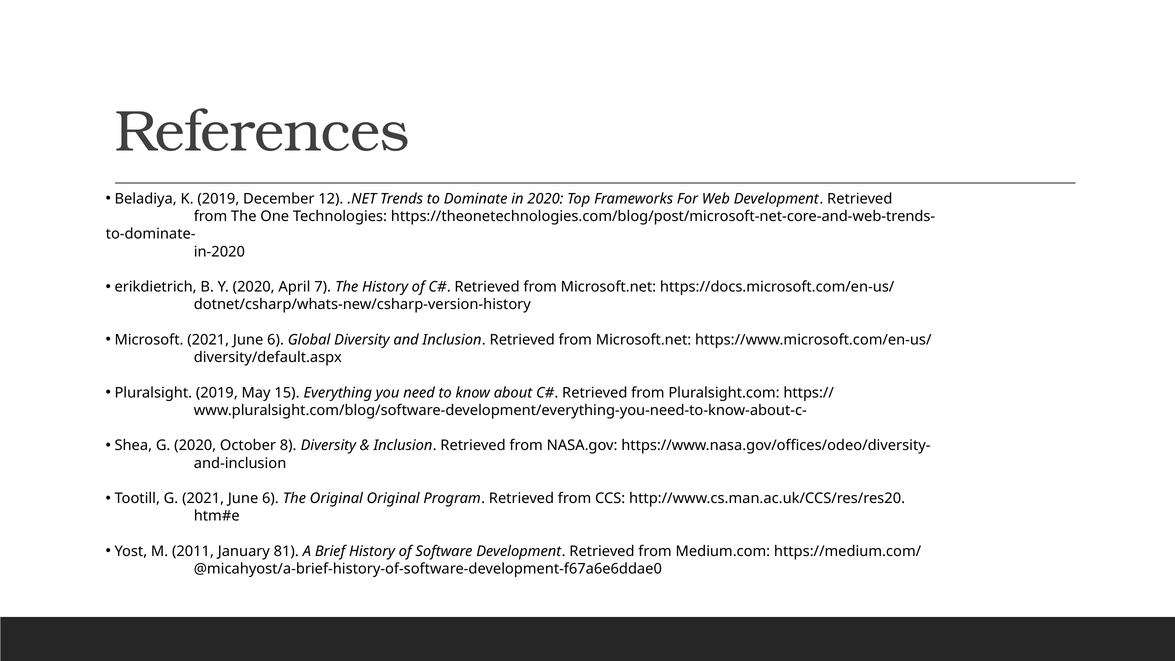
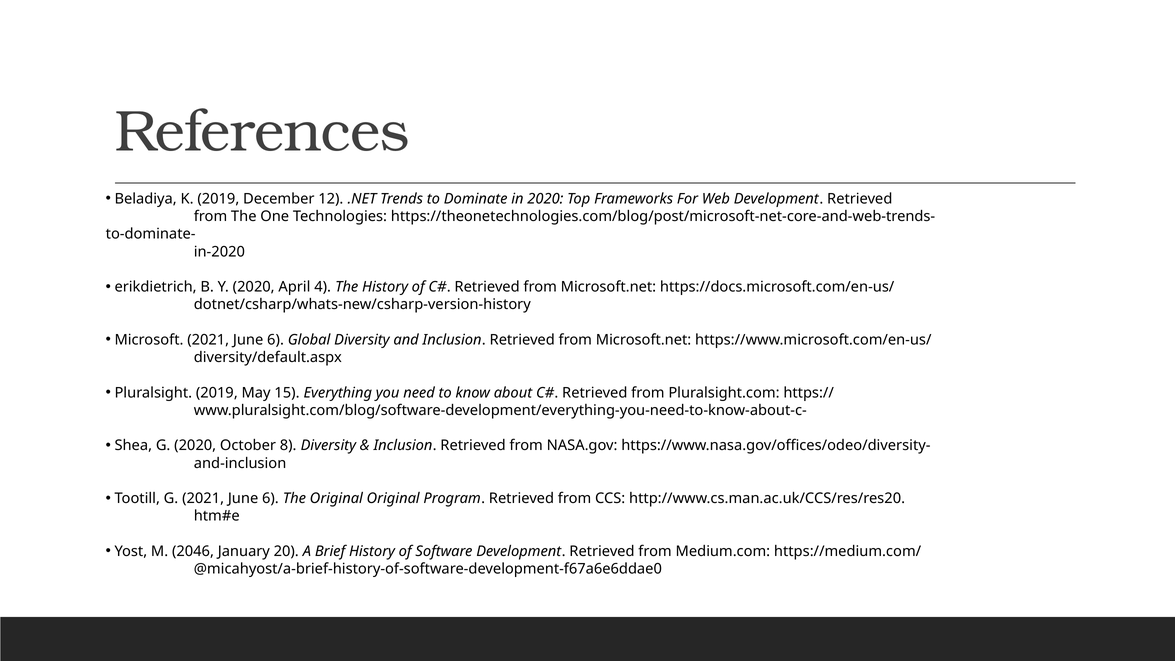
7: 7 -> 4 (323, 287)
2011: 2011 -> 2046 (193, 551)
81: 81 -> 20 (286, 551)
